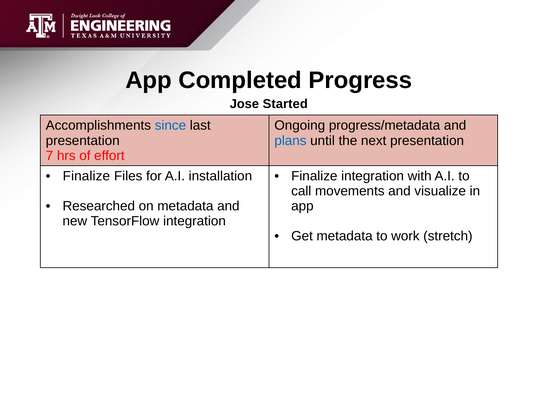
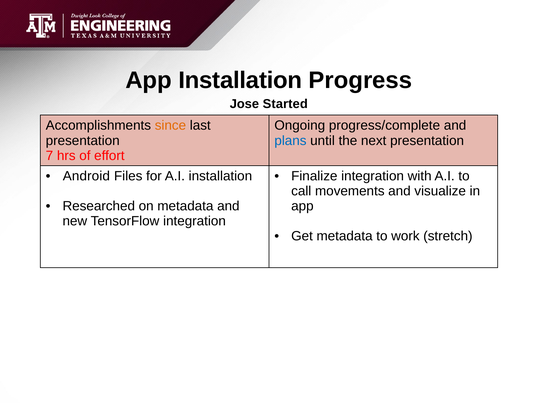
App Completed: Completed -> Installation (240, 80)
since colour: blue -> orange (170, 126)
progress/metadata: progress/metadata -> progress/complete (384, 126)
Finalize: Finalize -> Android (86, 176)
